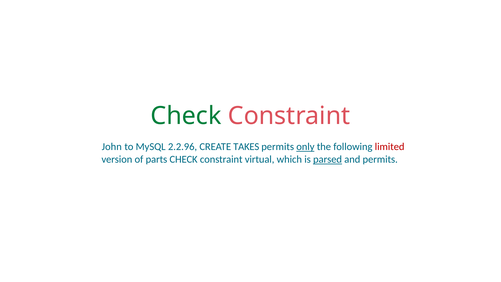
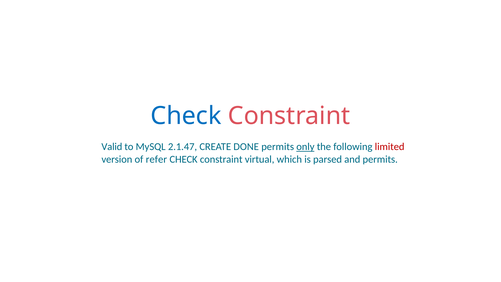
Check colour: green -> blue (186, 116)
John: John -> Valid (112, 147)
2.2.96: 2.2.96 -> 2.1.47 (183, 147)
TAKES: TAKES -> DONE (246, 147)
parts: parts -> refer (156, 159)
parsed underline: present -> none (328, 159)
